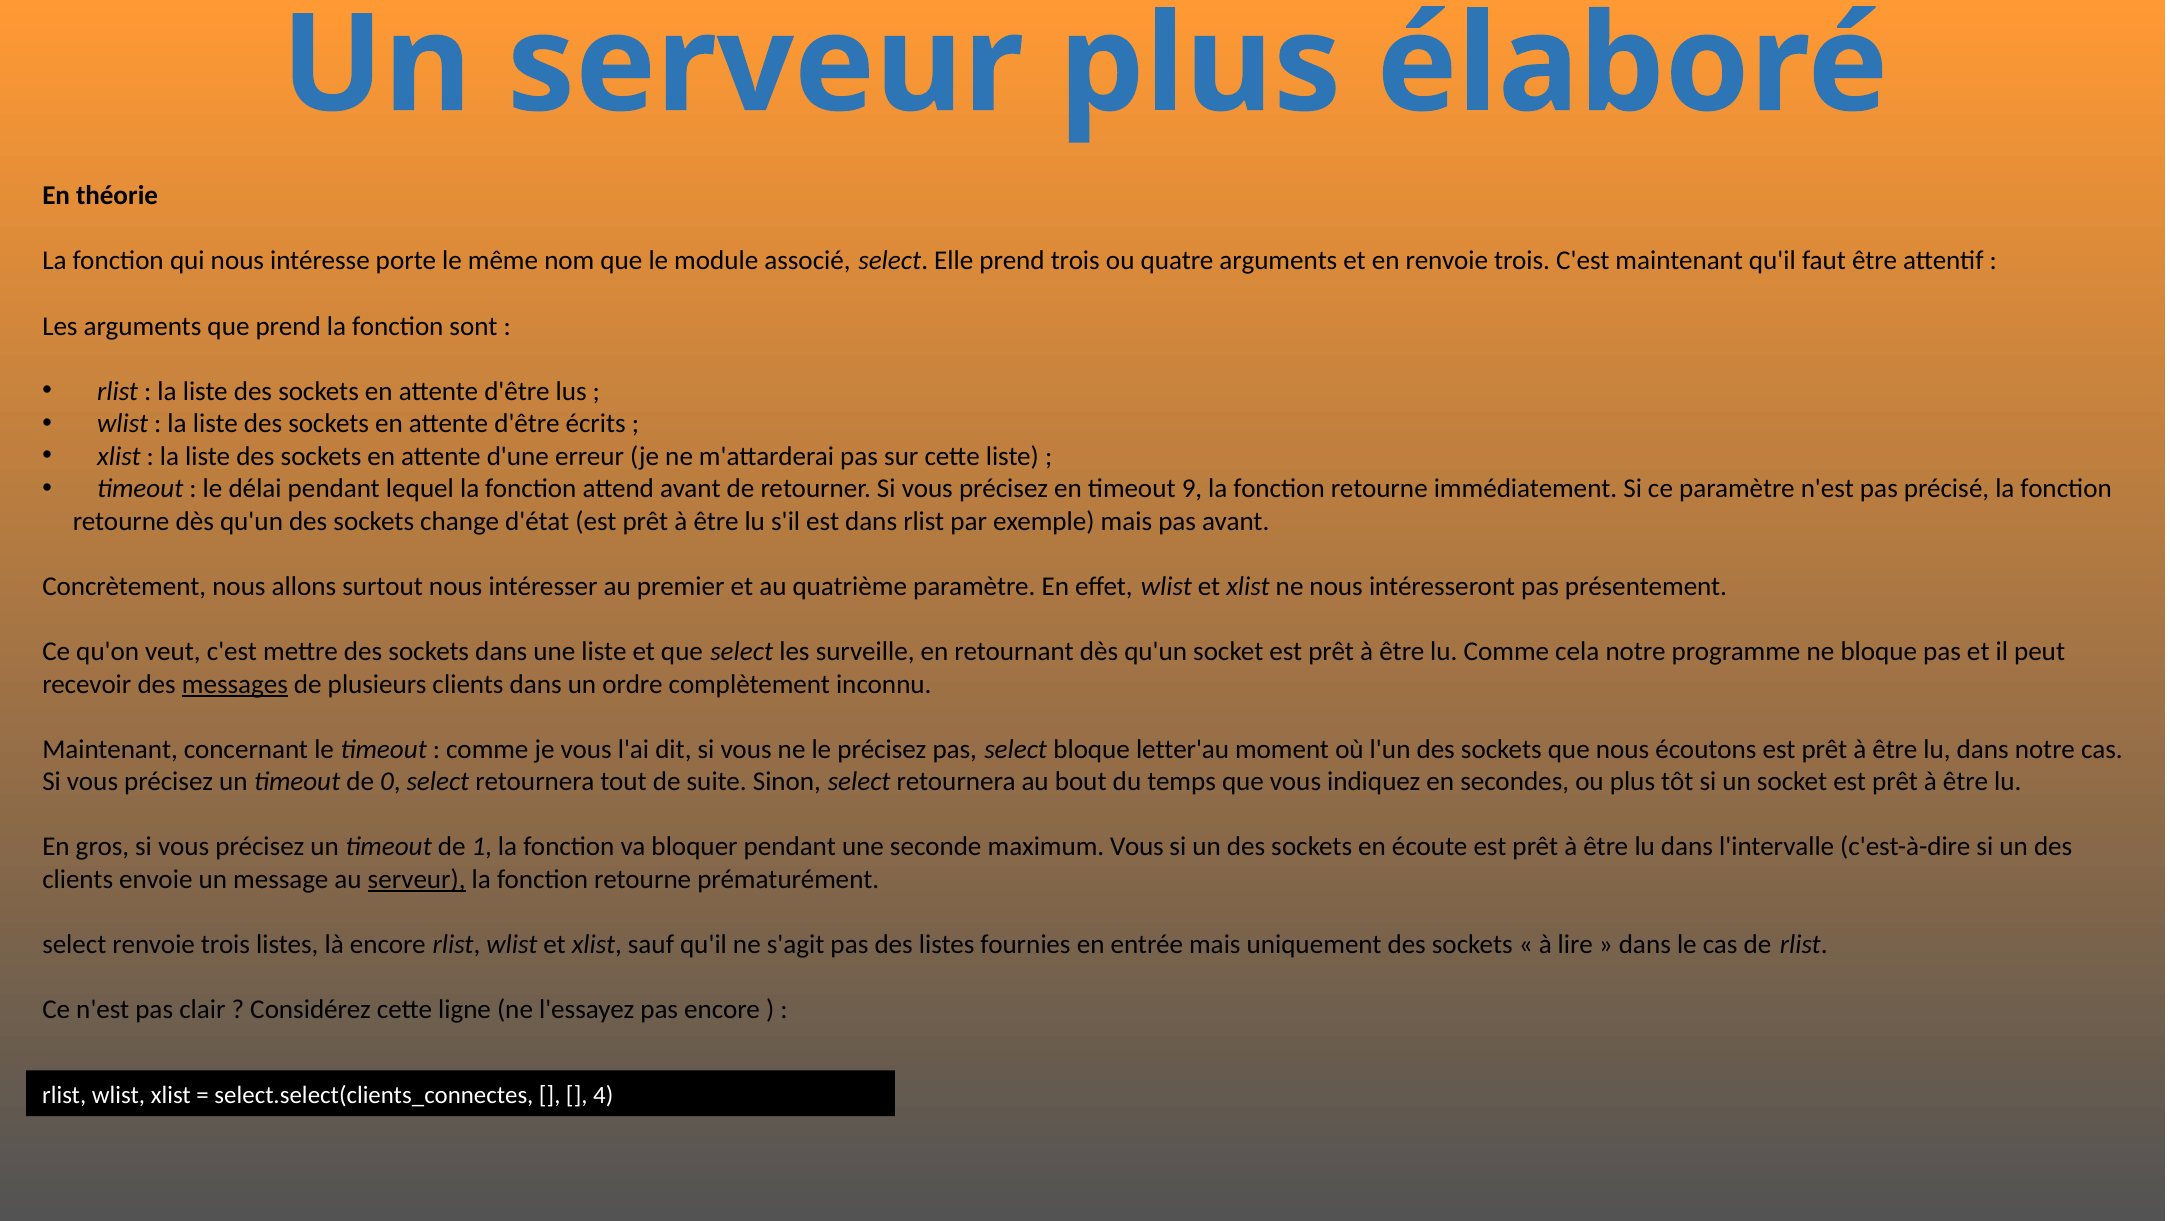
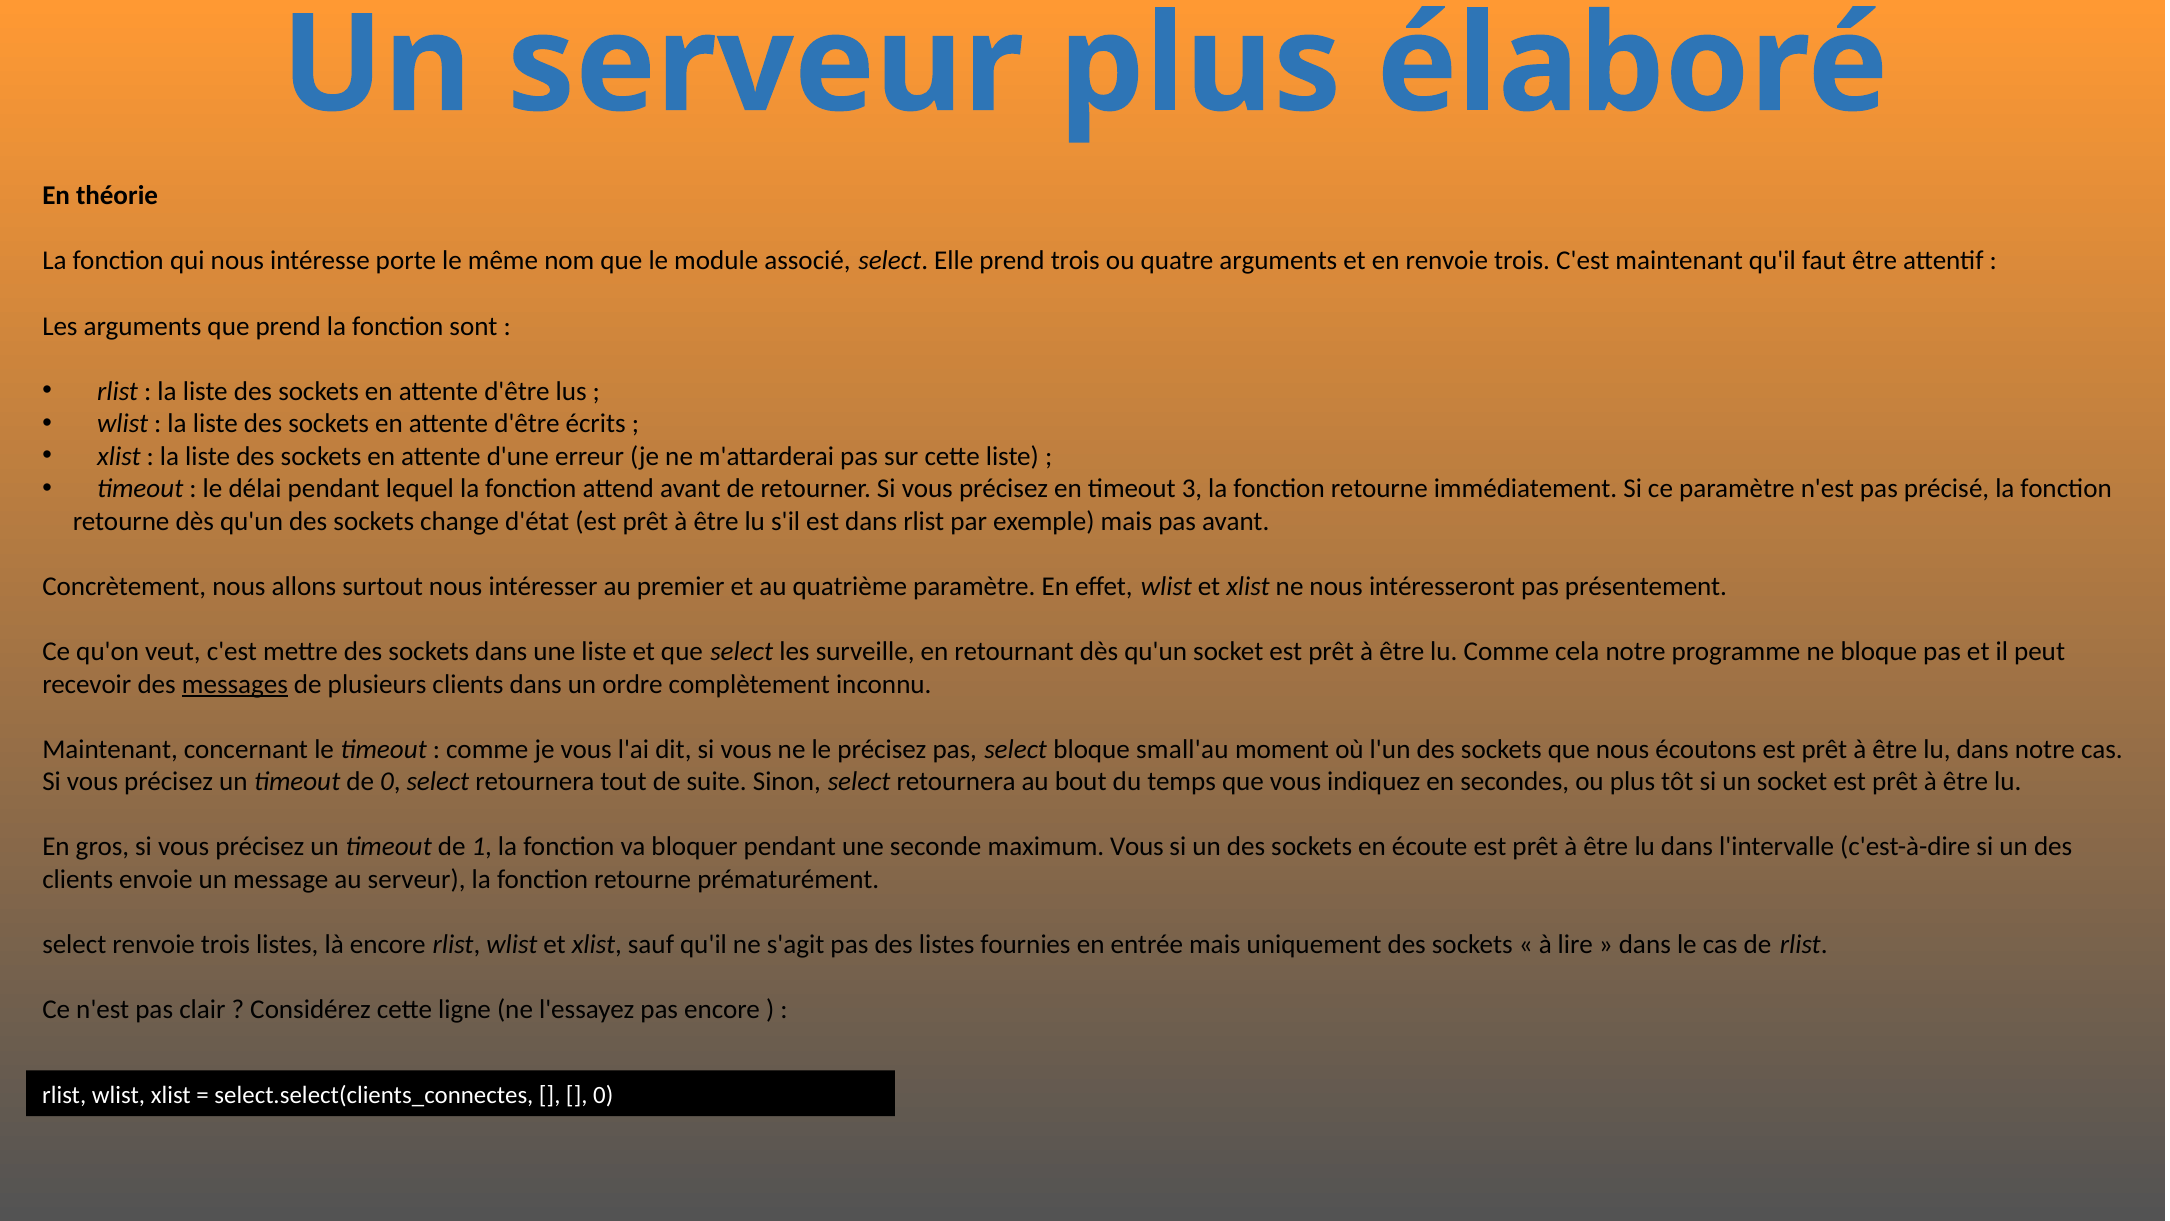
9: 9 -> 3 (1192, 489)
letter'au: letter'au -> small'au (1182, 749)
serveur underline: present -> none (417, 879)
4: 4 -> 0 (603, 1095)
